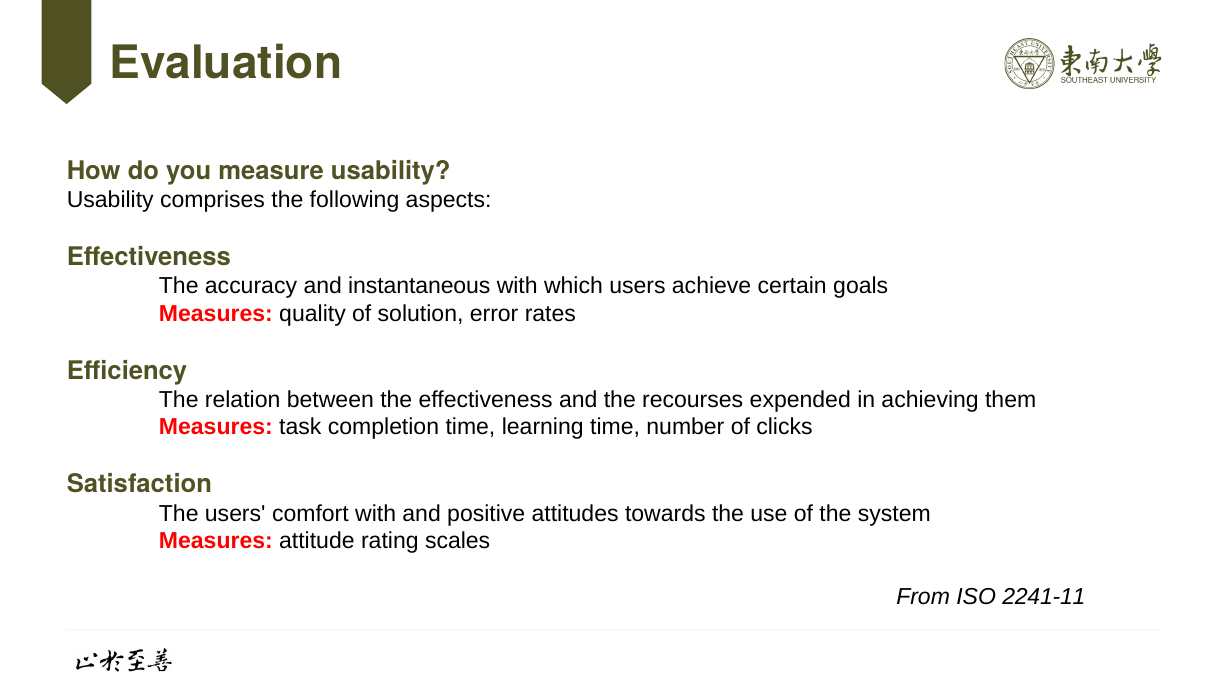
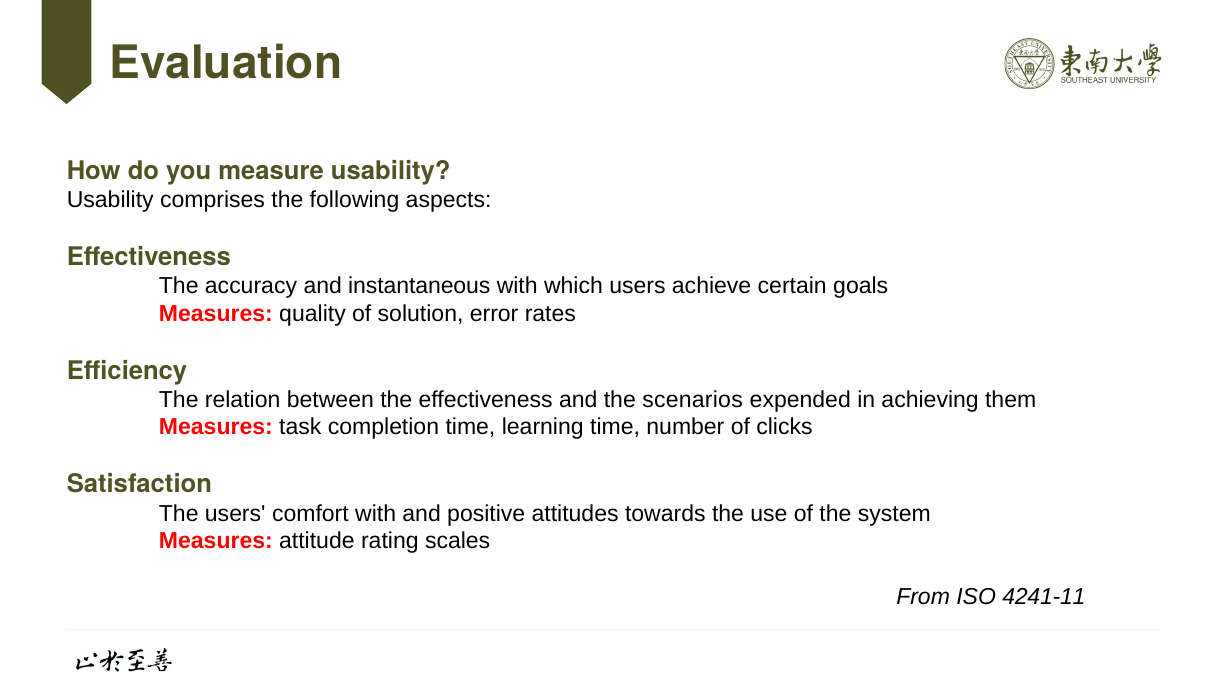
recourses: recourses -> scenarios (693, 399)
2241-11: 2241-11 -> 4241-11 (1044, 596)
